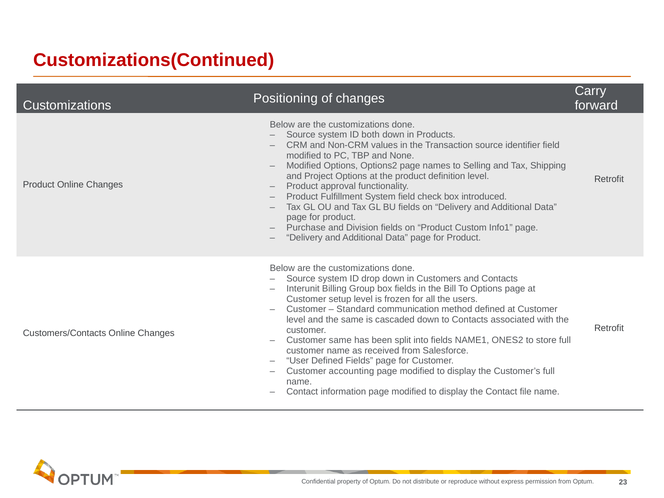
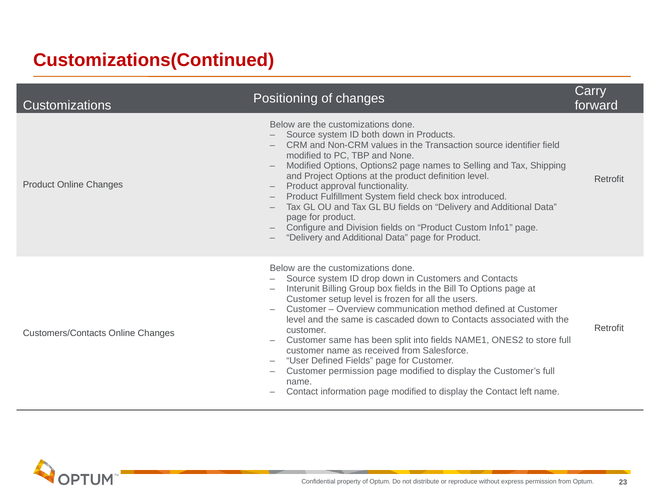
Purchase: Purchase -> Configure (306, 228)
Standard: Standard -> Overview (356, 309)
Customer accounting: accounting -> permission (351, 371)
file: file -> left (526, 392)
